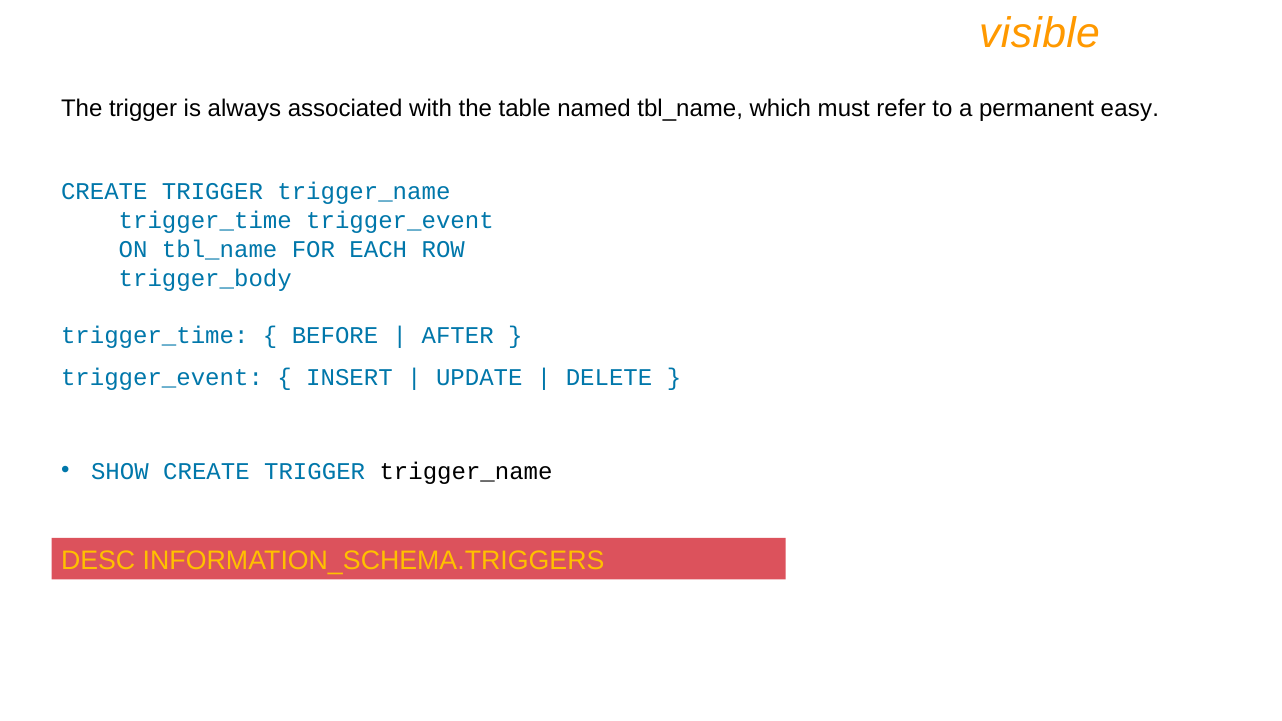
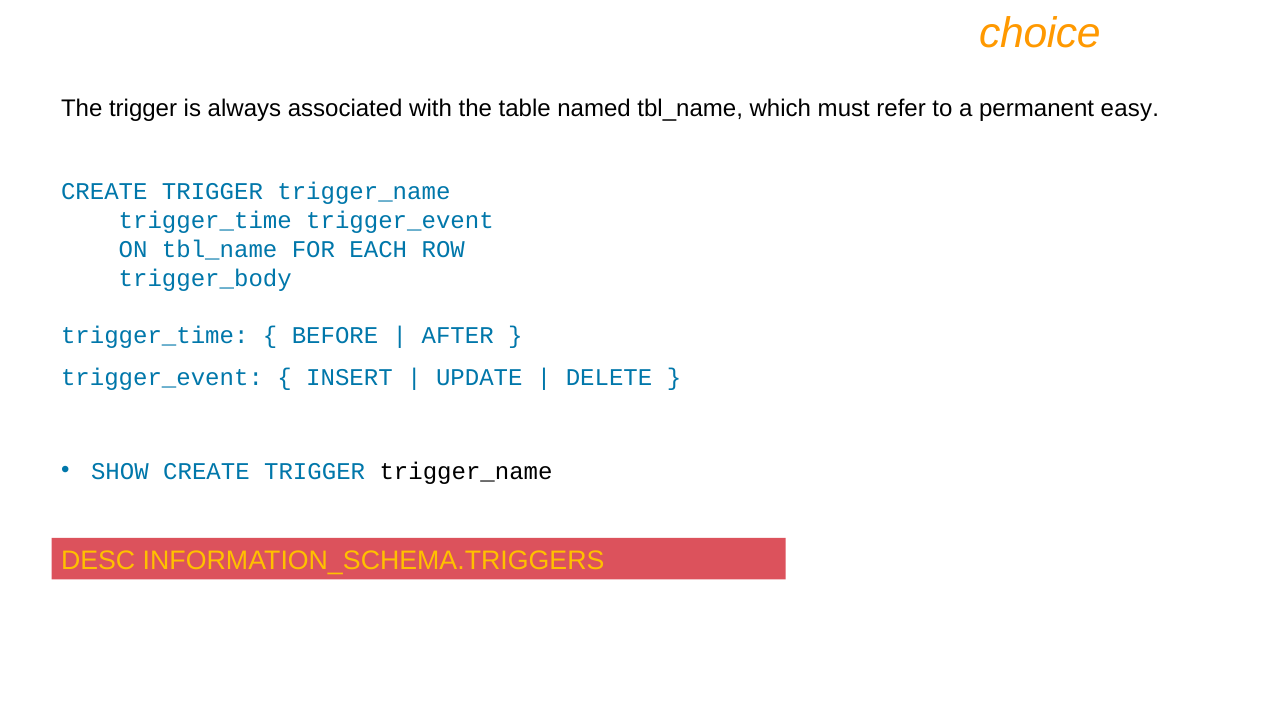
visible: visible -> choice (1040, 33)
